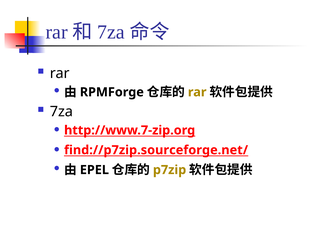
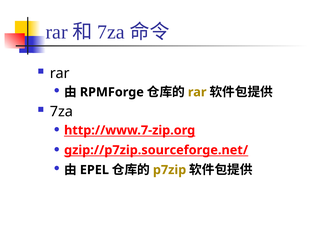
find://p7zip.sourceforge.net/: find://p7zip.sourceforge.net/ -> gzip://p7zip.sourceforge.net/ (156, 150)
